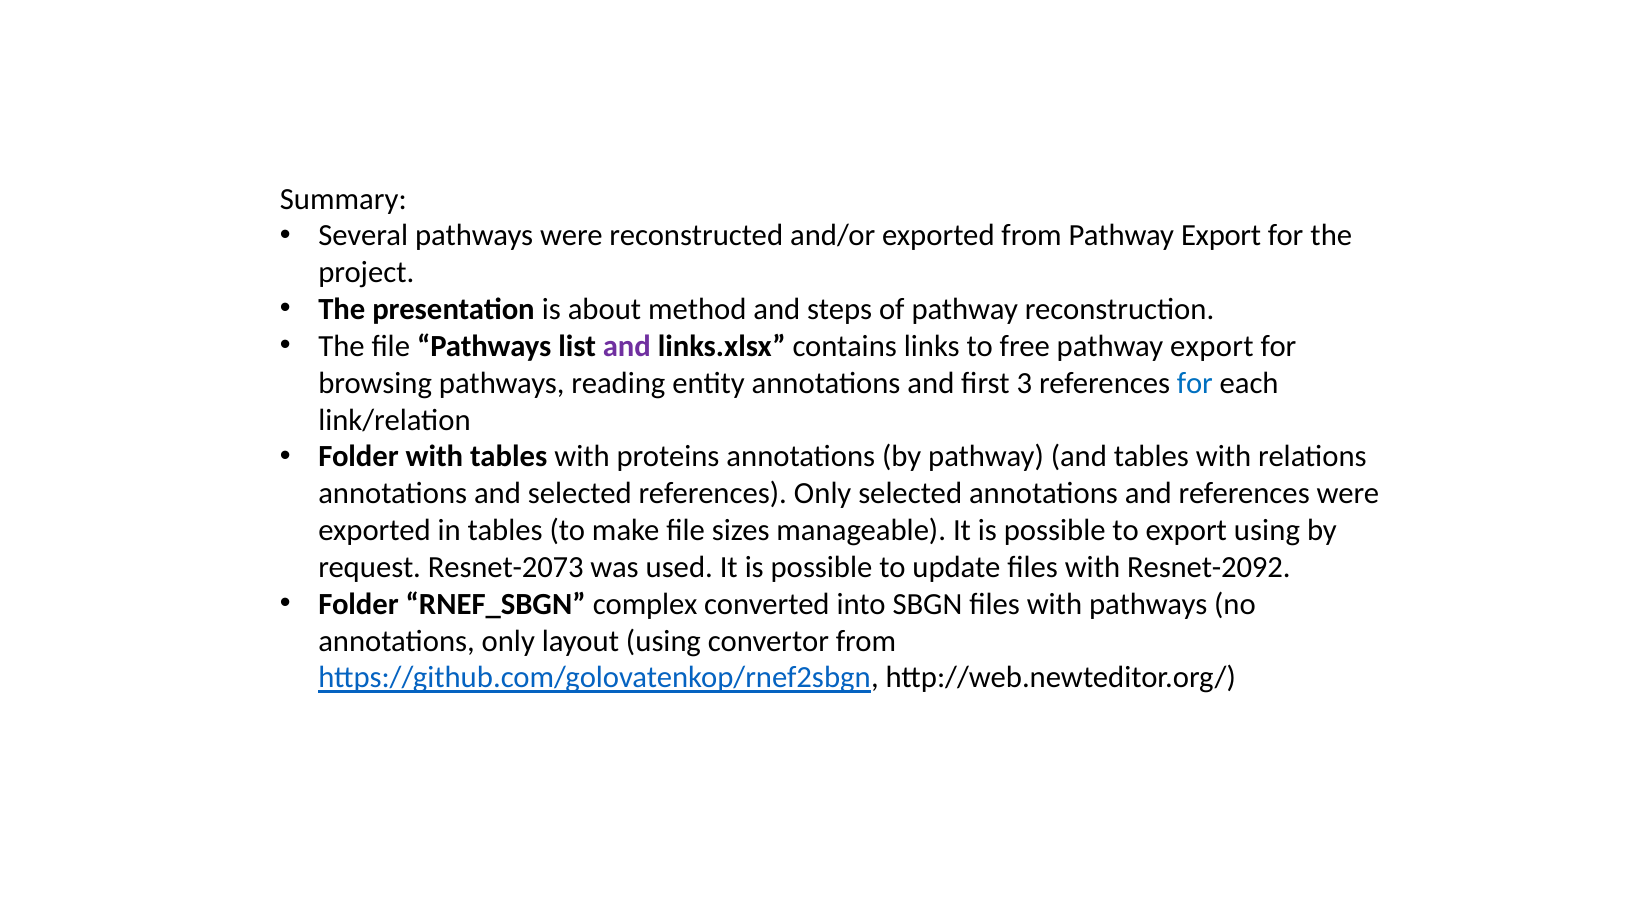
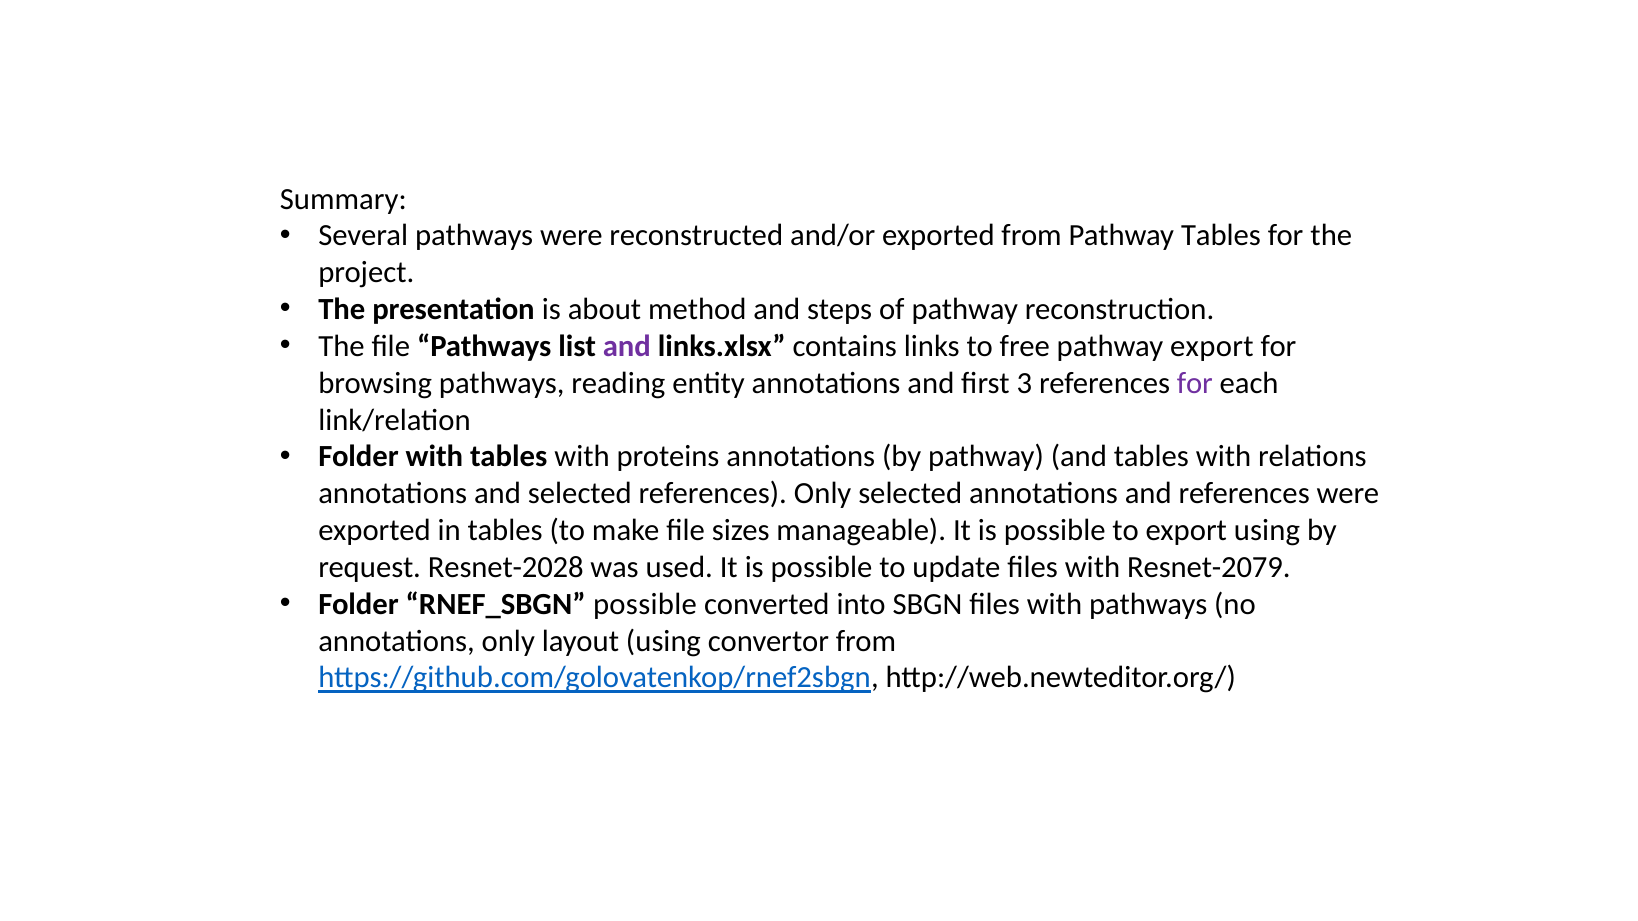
from Pathway Export: Export -> Tables (1221, 236)
for colour: blue -> purple (1195, 383)
Resnet-2073: Resnet-2073 -> Resnet-2028 (506, 568)
Resnet-2092: Resnet-2092 -> Resnet-2079 (1209, 568)
RNEF_SBGN complex: complex -> possible (645, 604)
